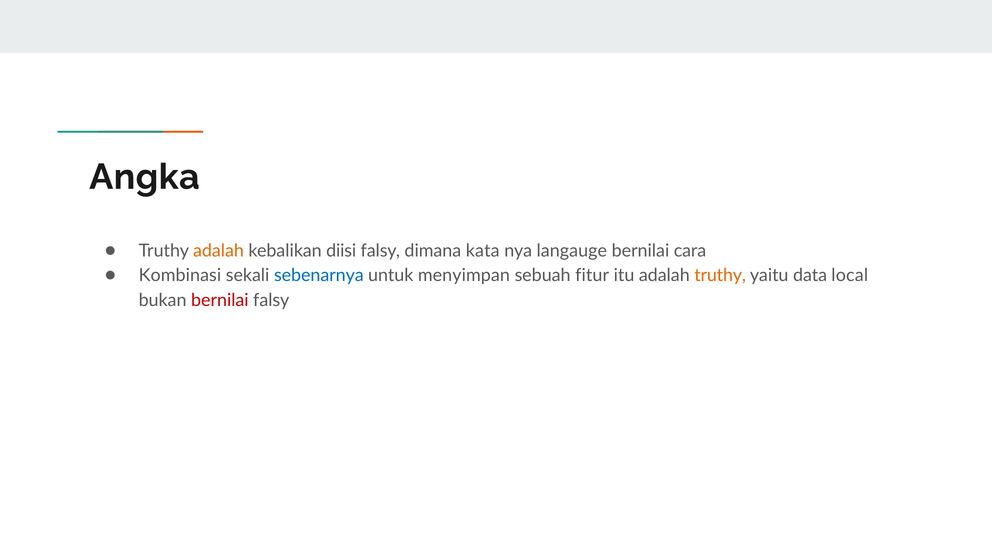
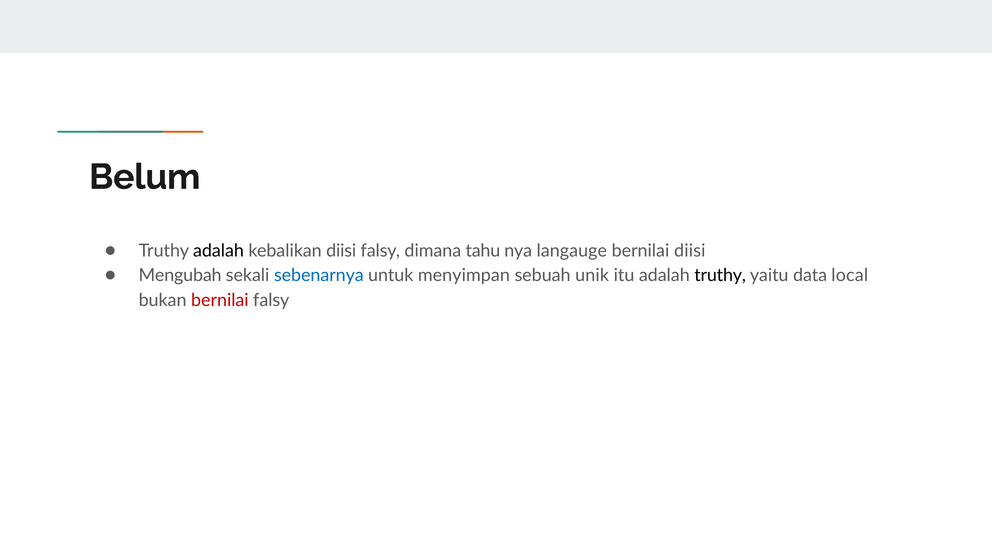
Angka: Angka -> Belum (145, 177)
adalah colour: orange -> black (218, 251)
kata: kata -> tahu (483, 251)
bernilai cara: cara -> diisi (690, 251)
Kombinasi: Kombinasi -> Mengubah (180, 275)
fitur: fitur -> unik (592, 275)
truthy colour: orange -> black (720, 275)
